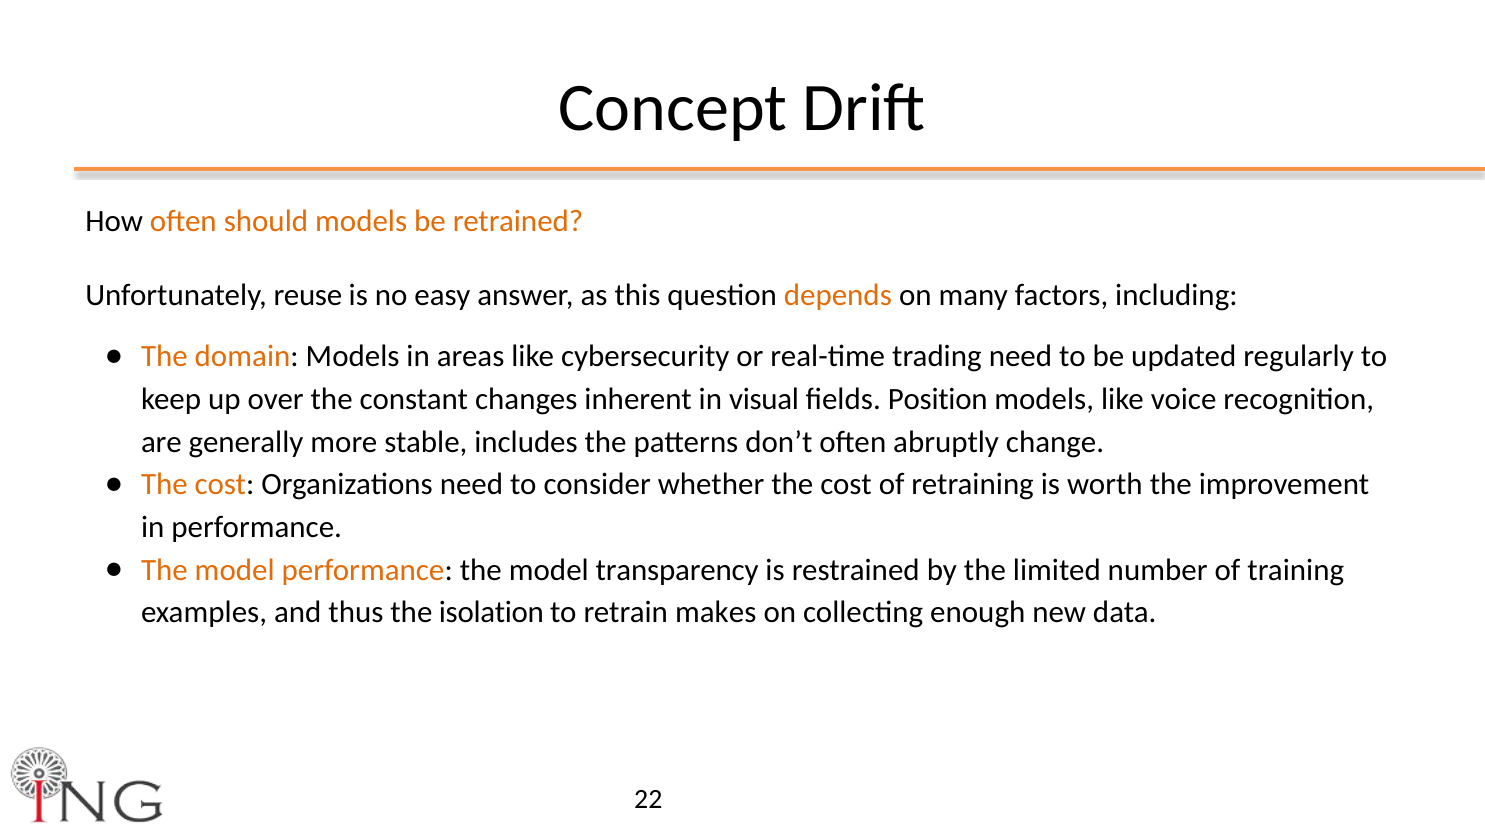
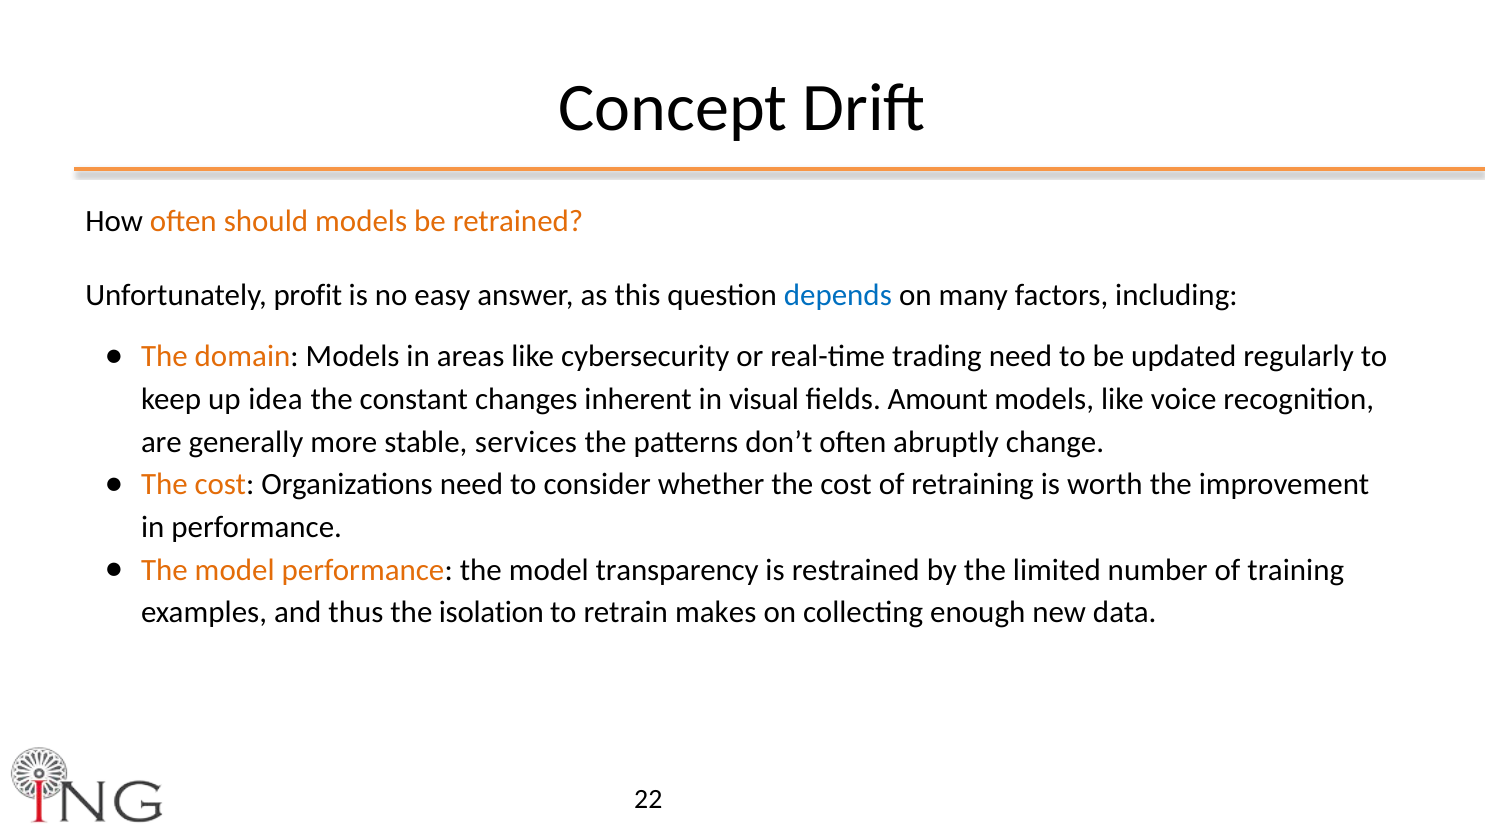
reuse: reuse -> profit (308, 295)
depends colour: orange -> blue (838, 295)
over: over -> idea (276, 399)
Position: Position -> Amount (938, 399)
includes: includes -> services (526, 442)
